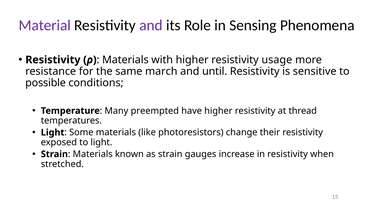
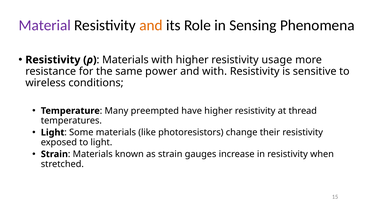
and colour: purple -> orange (151, 25)
march: march -> power (161, 71)
and until: until -> with (215, 71)
possible: possible -> wireless (46, 83)
